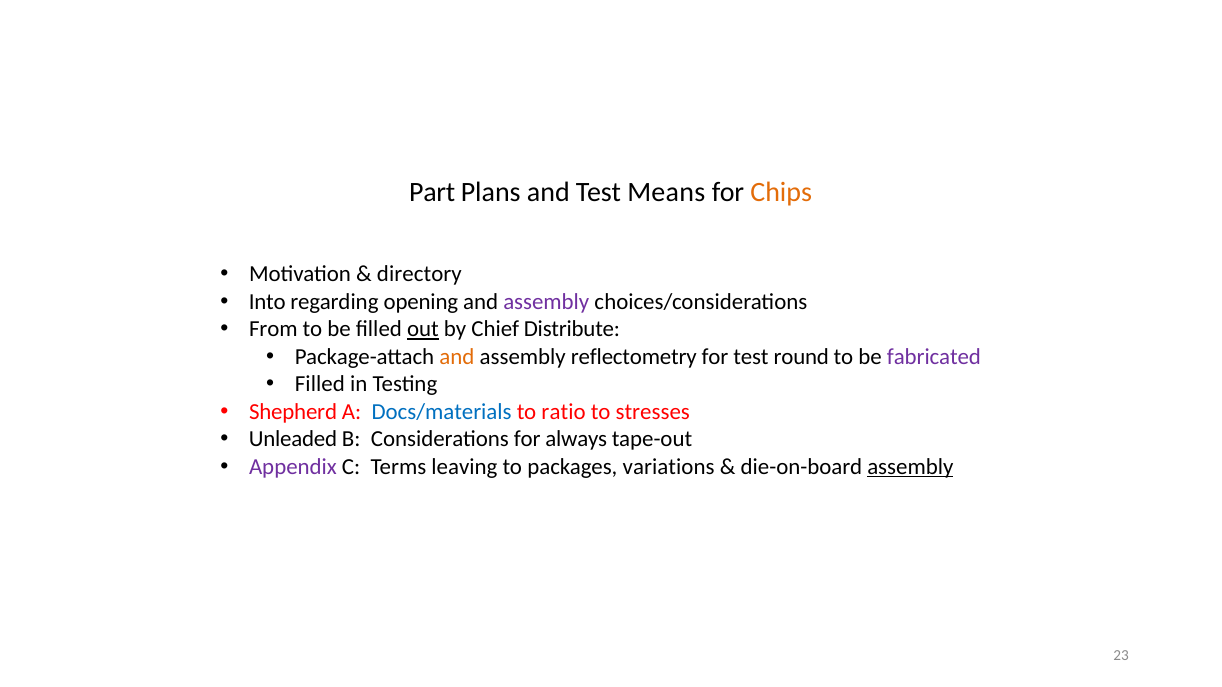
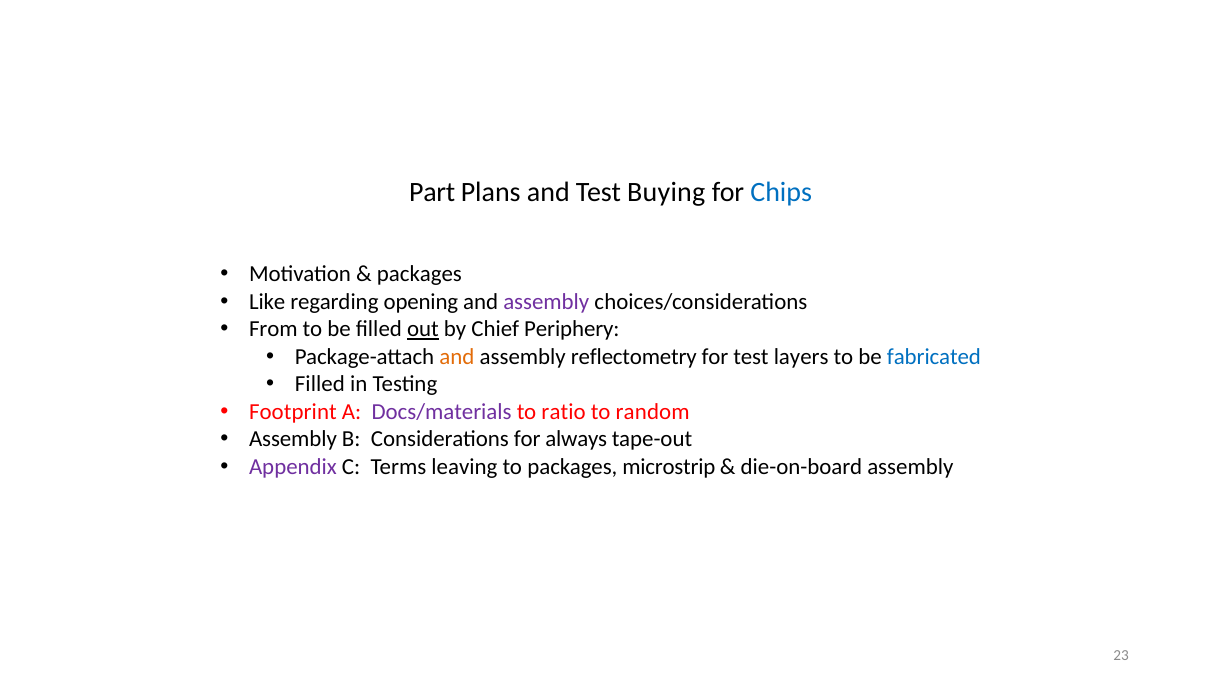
Means: Means -> Buying (666, 193)
Chips colour: orange -> blue (781, 193)
directory: directory -> packages (419, 274)
Into: Into -> Like (267, 302)
Distribute: Distribute -> Periphery (572, 329)
round: round -> layers (801, 357)
fabricated colour: purple -> blue (934, 357)
Shepherd: Shepherd -> Footprint (293, 412)
Docs/materials colour: blue -> purple (442, 412)
stresses: stresses -> random (653, 412)
Unleaded: Unleaded -> Assembly (293, 439)
variations: variations -> microstrip (669, 467)
assembly underline: present -> none (910, 467)
